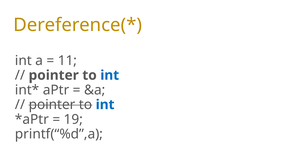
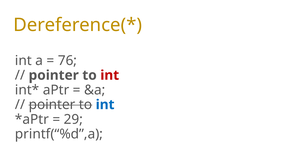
11: 11 -> 76 (67, 61)
int colour: blue -> red (110, 75)
19: 19 -> 29 (73, 119)
